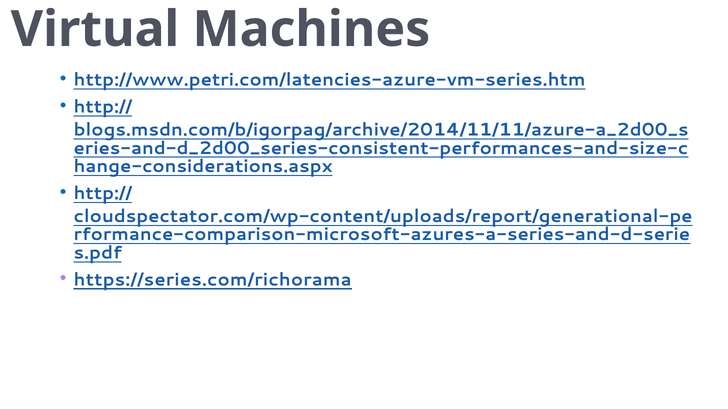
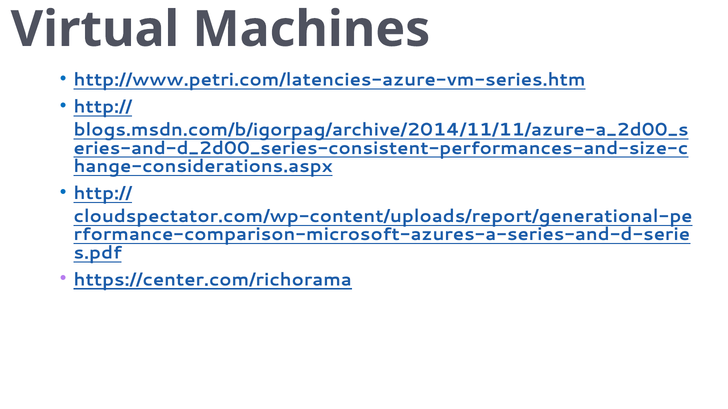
https://series.com/richorama: https://series.com/richorama -> https://center.com/richorama (213, 280)
